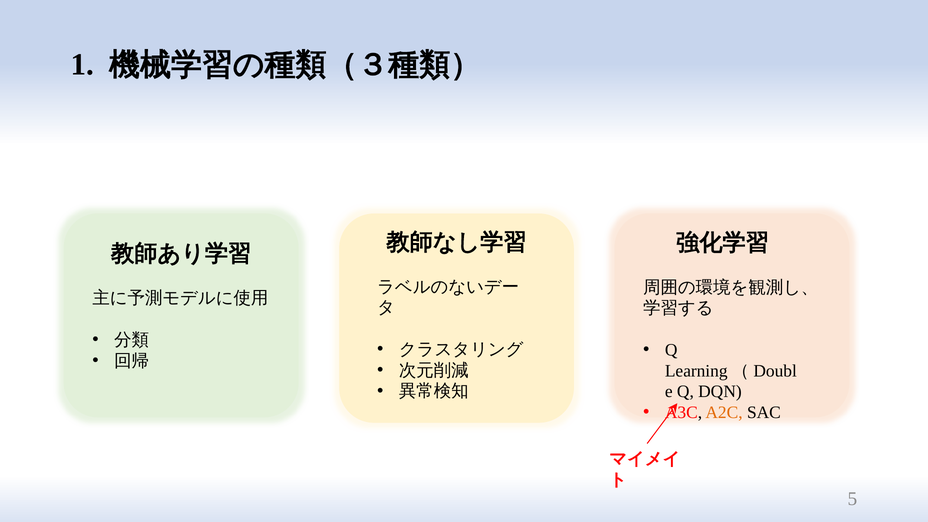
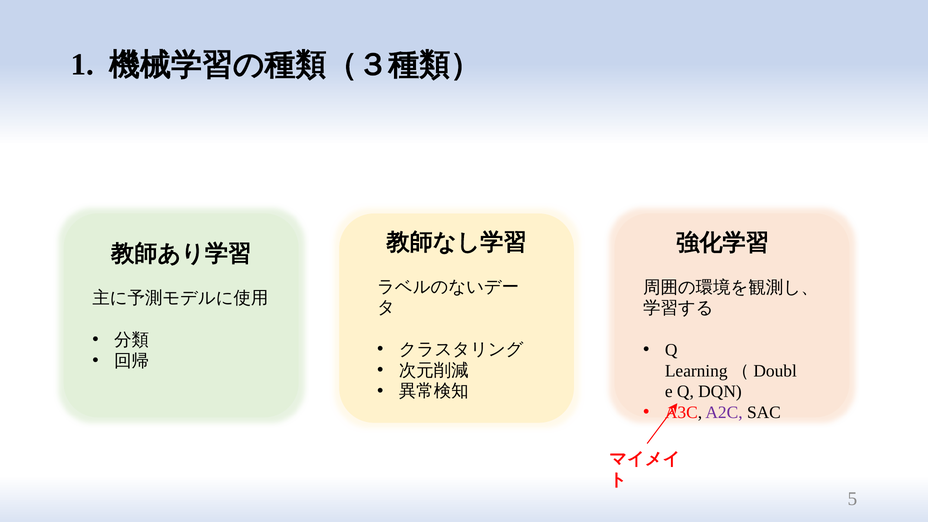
A2C colour: orange -> purple (724, 413)
